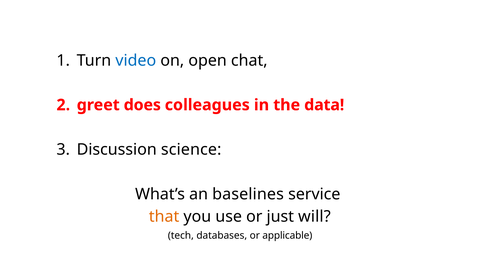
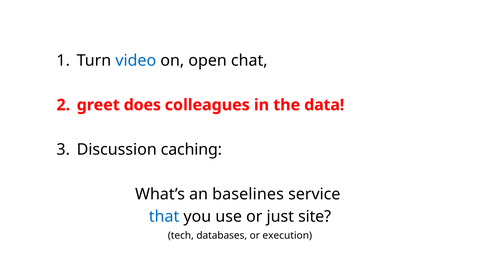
science: science -> caching (191, 150)
that colour: orange -> blue (164, 216)
will: will -> site (315, 216)
applicable: applicable -> execution (287, 236)
